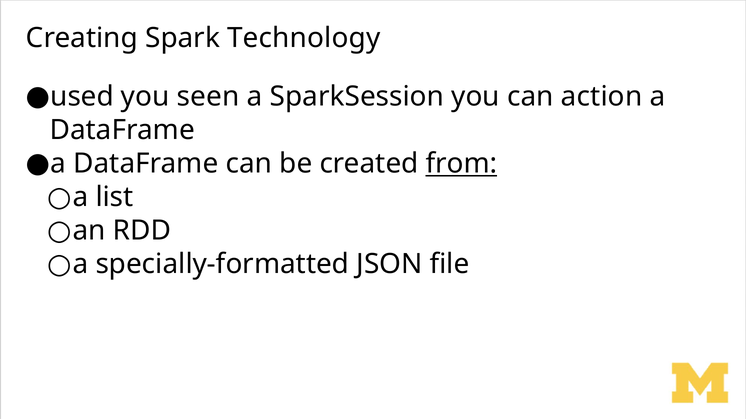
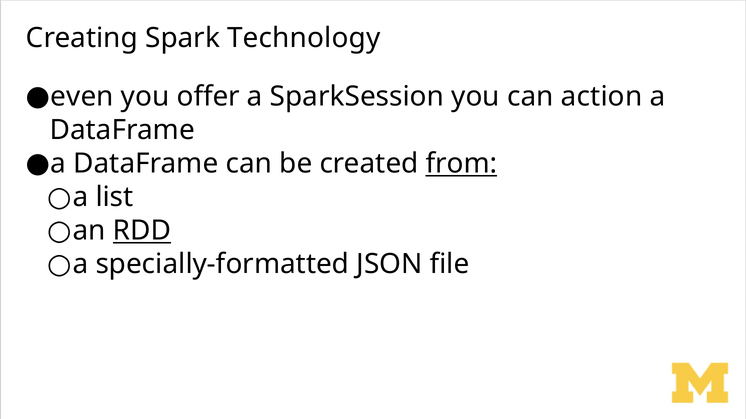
used: used -> even (82, 97)
seen: seen -> offer (208, 97)
RDD underline: none -> present (142, 231)
